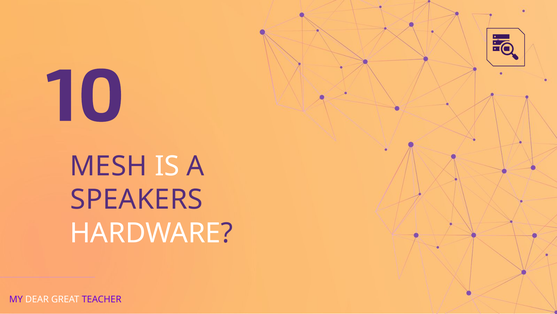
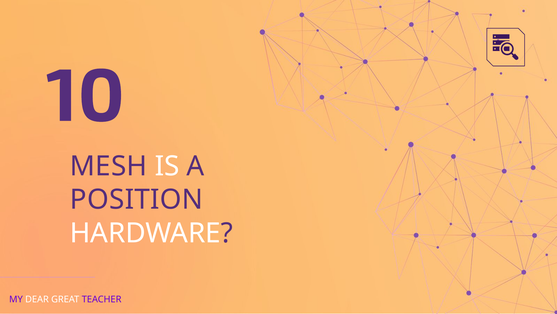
SPEAKERS: SPEAKERS -> POSITION (137, 199)
